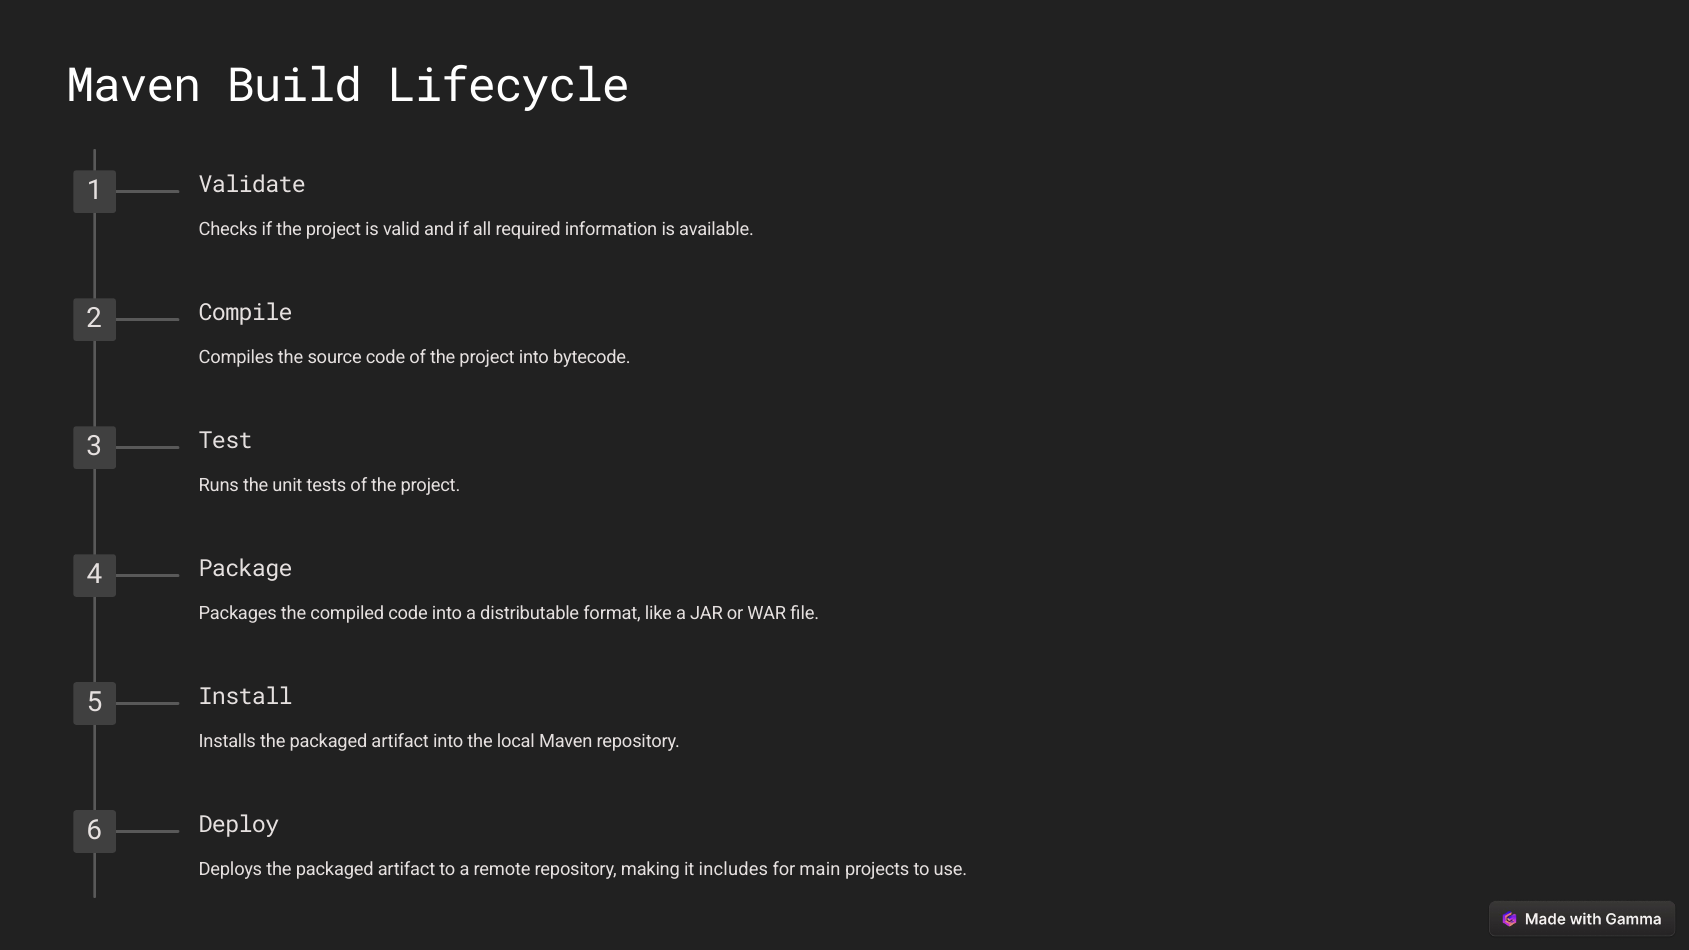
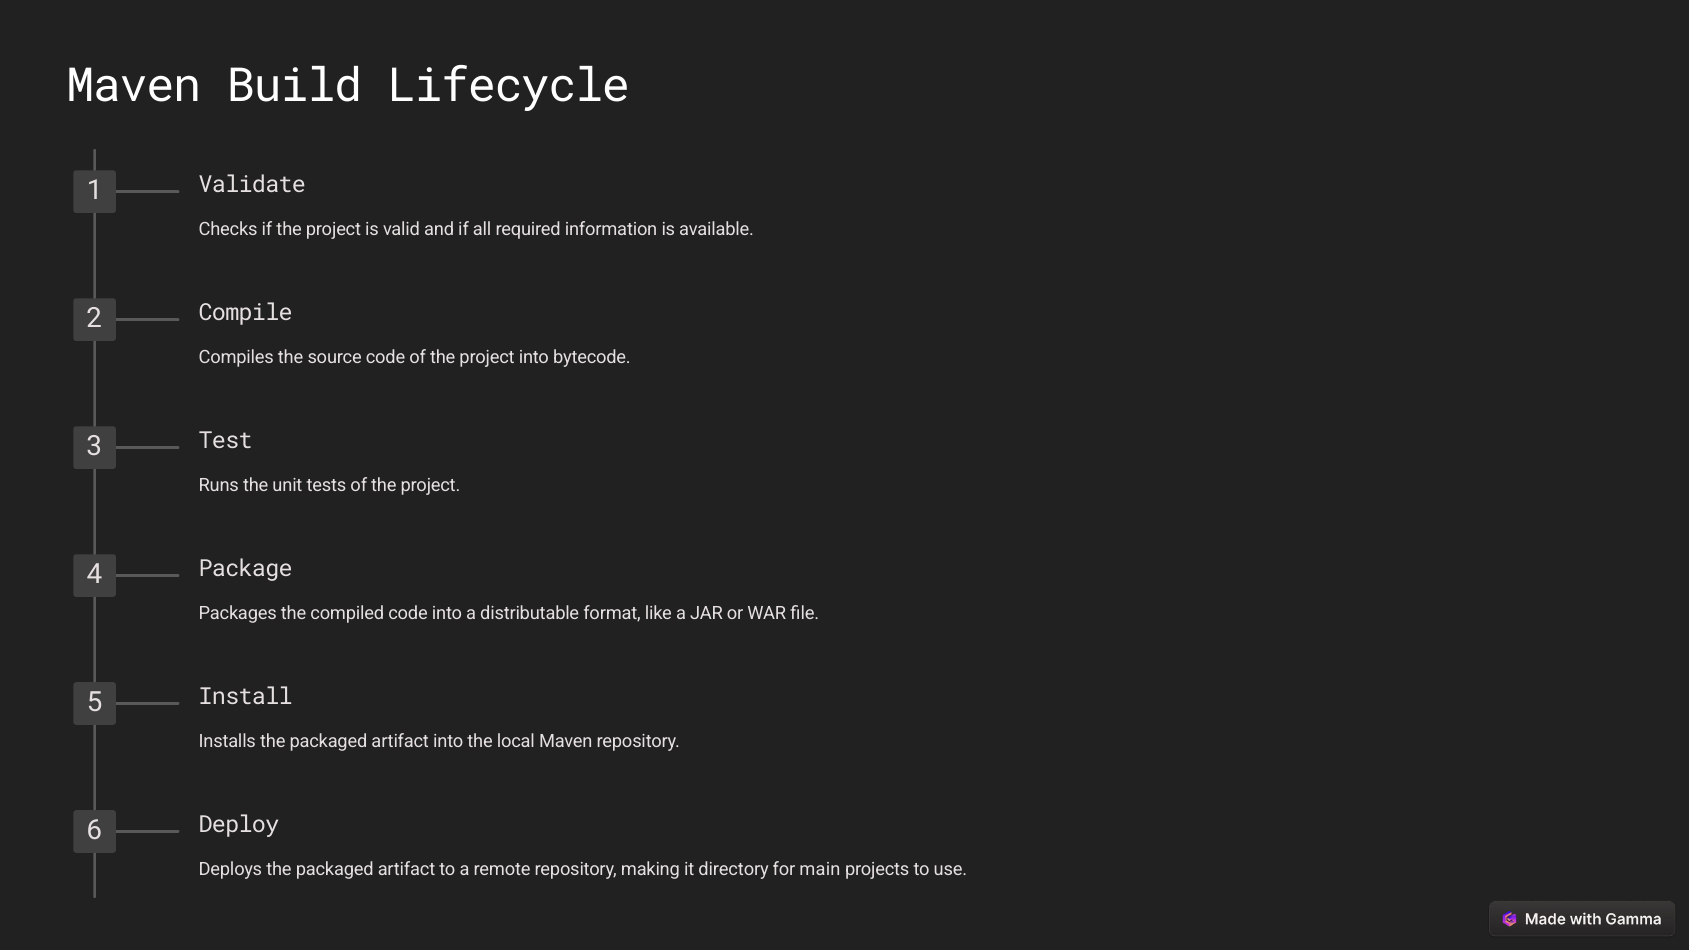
includes: includes -> directory (734, 869)
